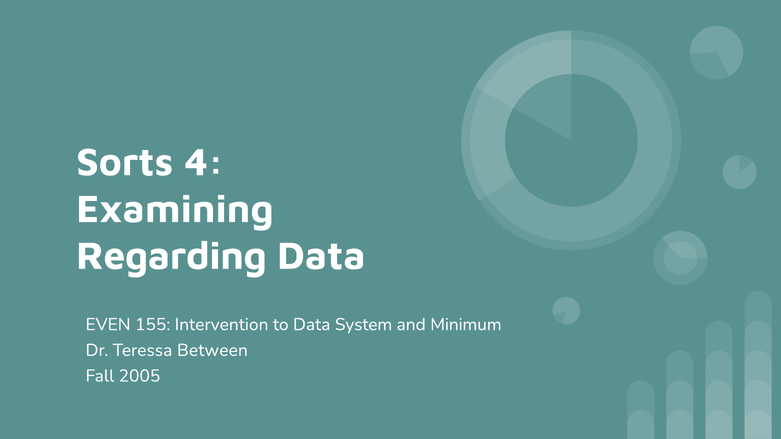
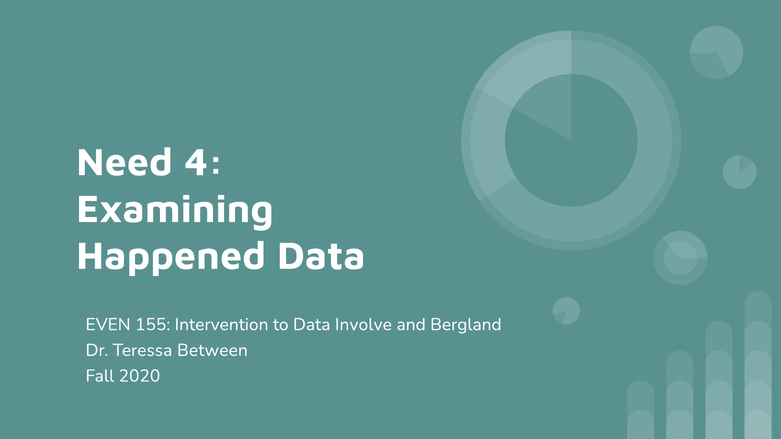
Sorts: Sorts -> Need (125, 162)
Regarding: Regarding -> Happened (171, 256)
System: System -> Involve (363, 325)
Minimum: Minimum -> Bergland (466, 325)
2005: 2005 -> 2020 (139, 376)
